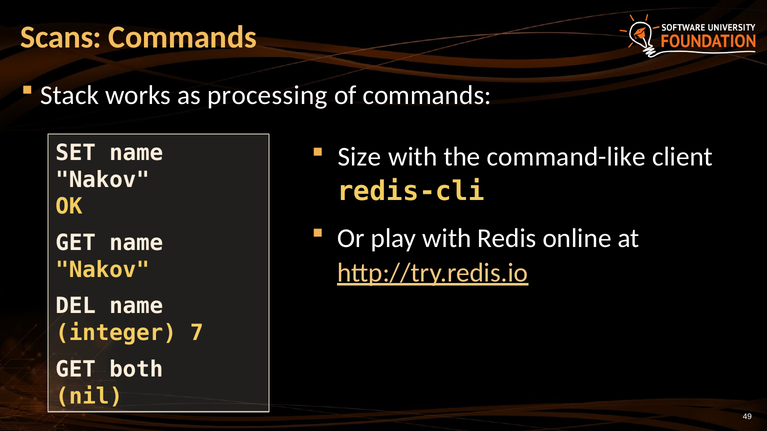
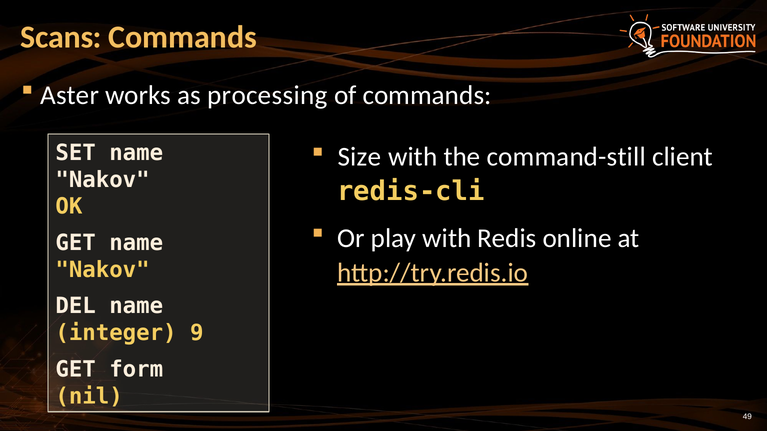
Stack: Stack -> Aster (70, 95)
command-like: command-like -> command-still (566, 157)
7: 7 -> 9 (197, 333)
both: both -> form (136, 370)
